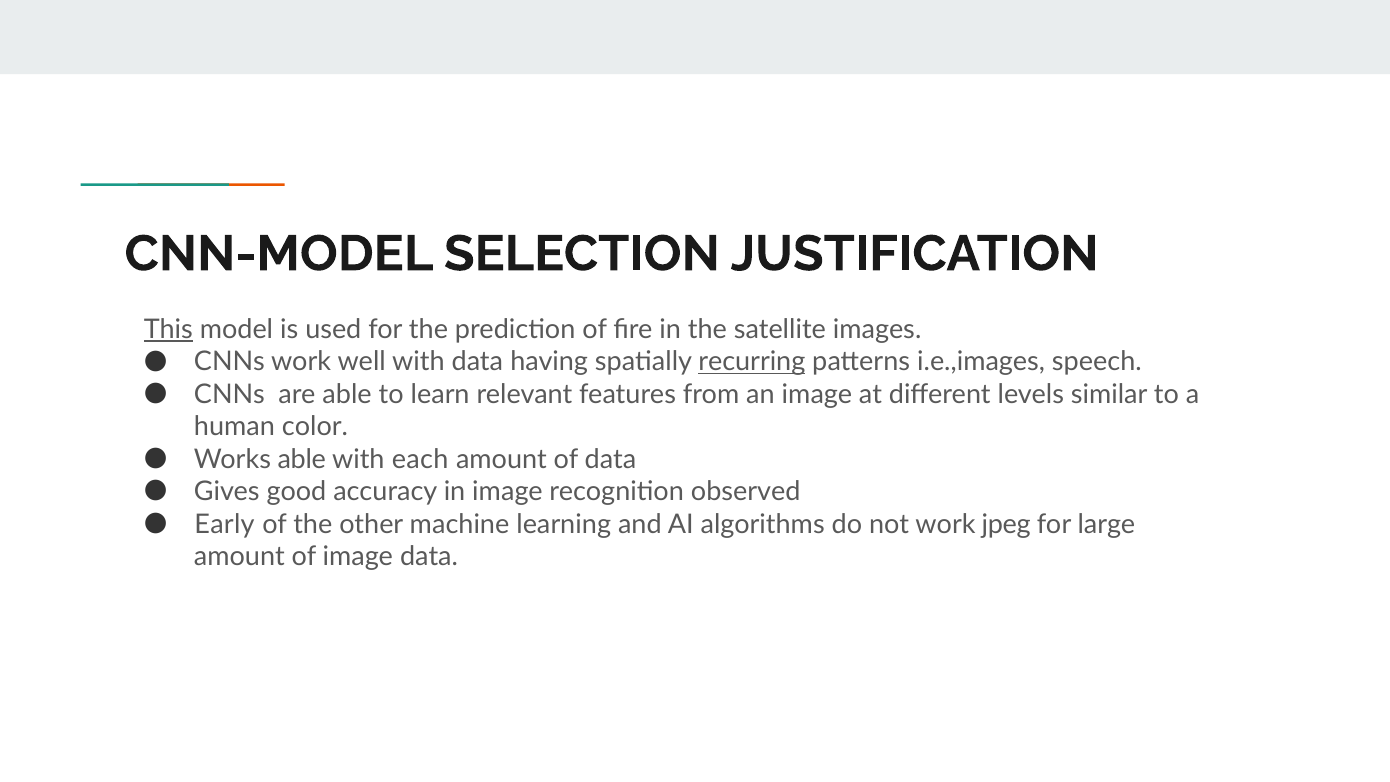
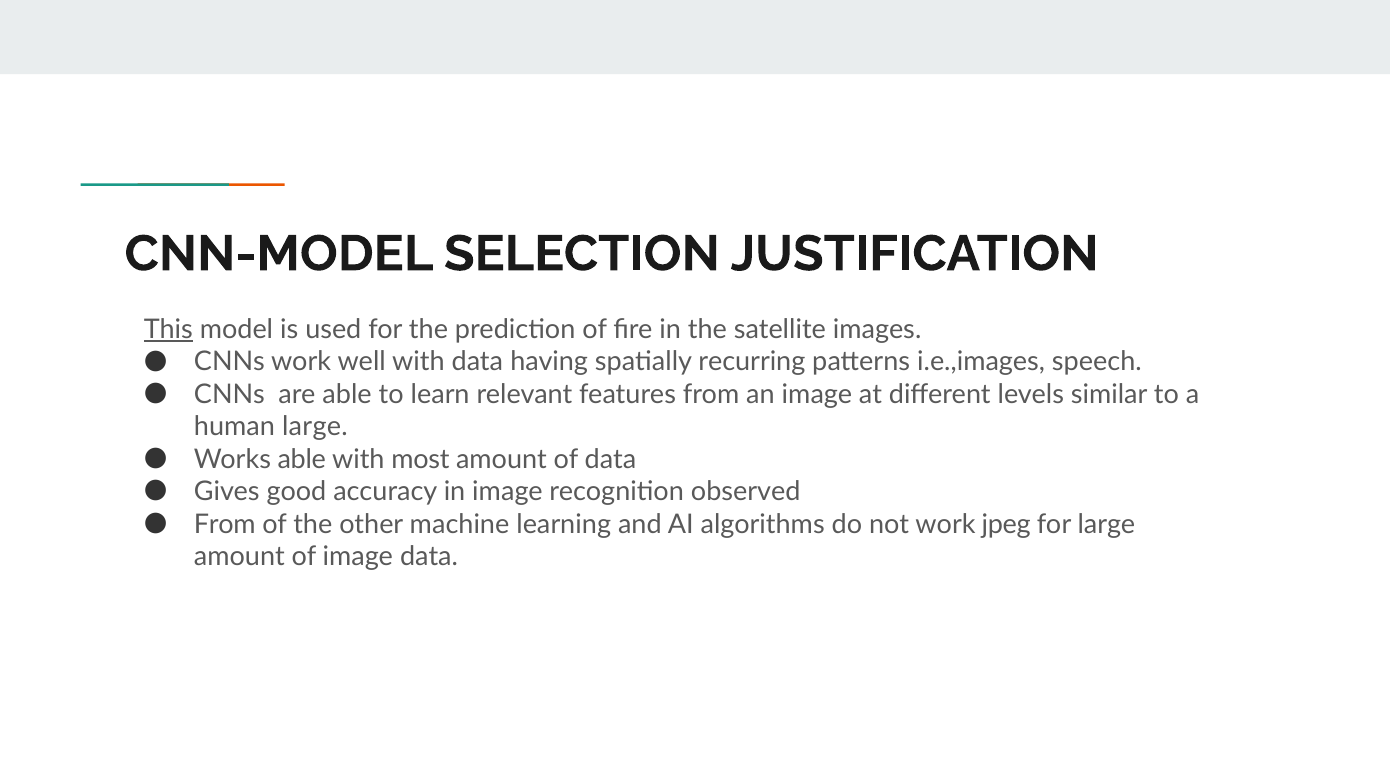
recurring underline: present -> none (752, 362)
human color: color -> large (315, 427)
each: each -> most (420, 459)
Early: Early -> From (225, 524)
